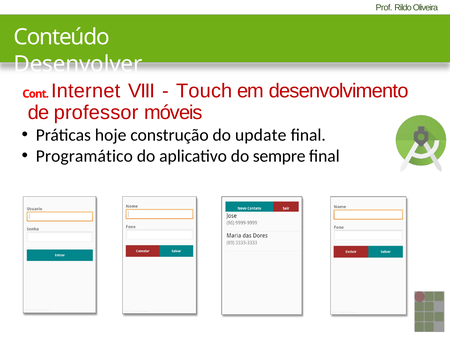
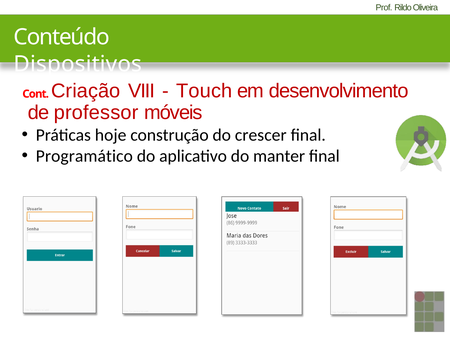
Desenvolver: Desenvolver -> Dispositivos (78, 64)
Internet: Internet -> Criação (86, 91)
update: update -> crescer (261, 135)
sempre: sempre -> manter (279, 156)
